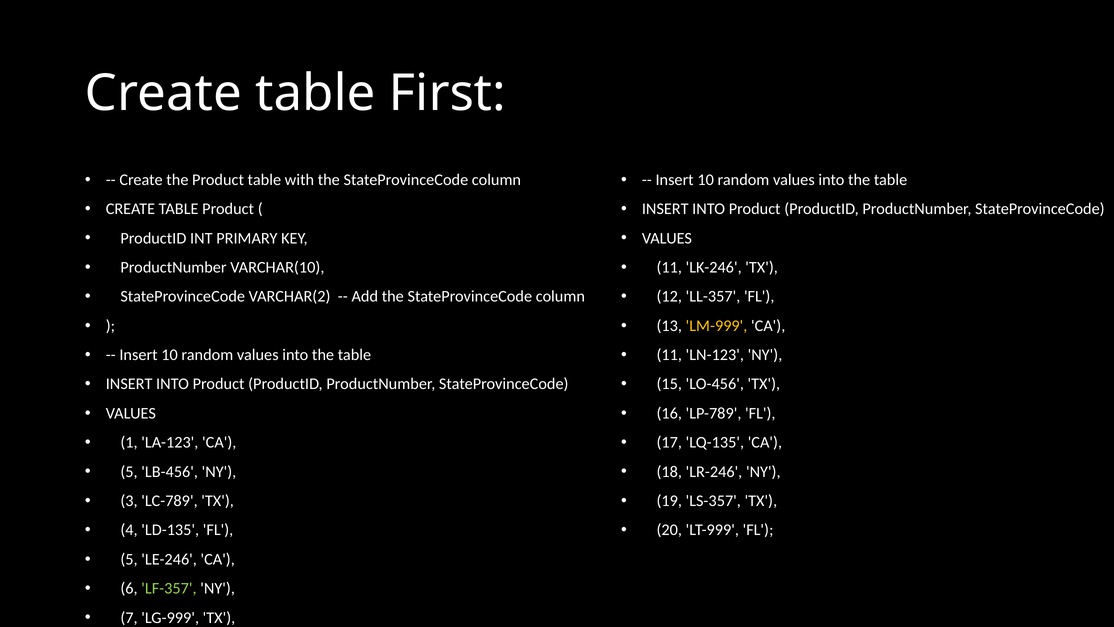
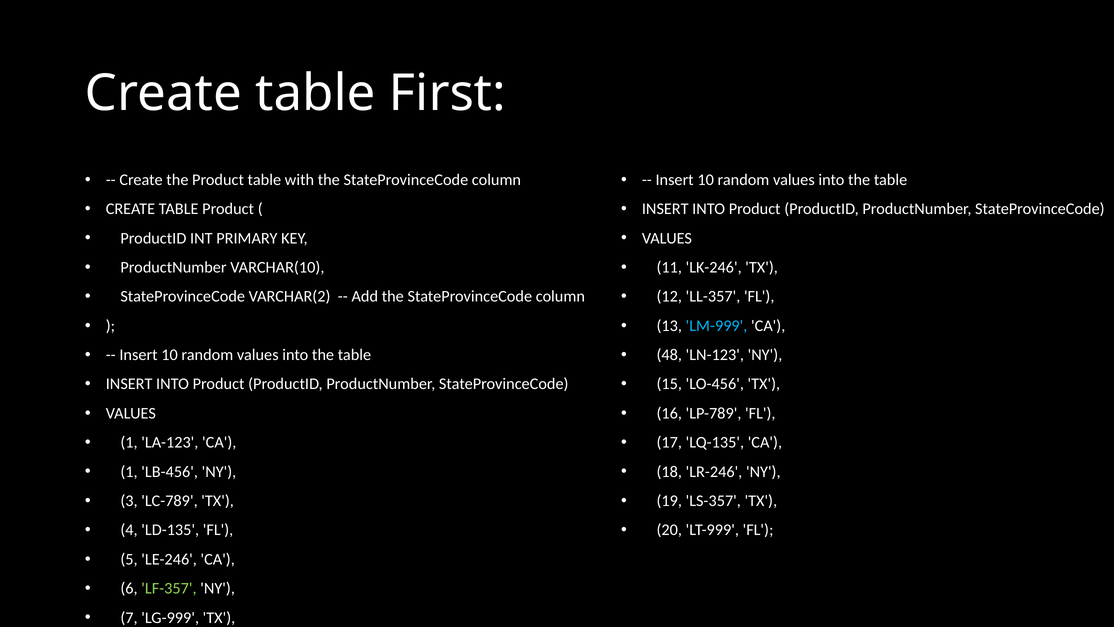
LM-999 colour: yellow -> light blue (717, 326)
11: 11 -> 48 (669, 355)
5: 5 -> 1 (129, 471)
